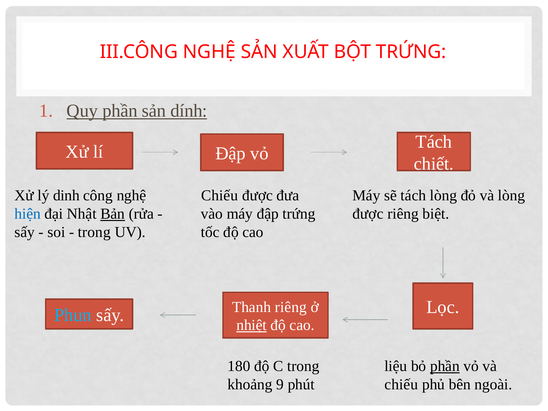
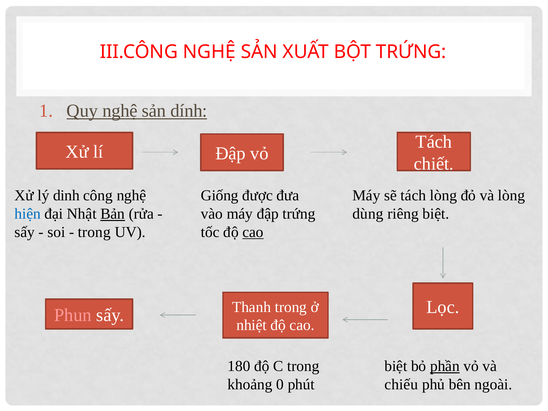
Quy phần: phần -> nghệ (120, 111)
Chiếu: Chiếu -> Giống (220, 196)
được: được -> dùng (368, 214)
cao underline: none -> present (253, 232)
Thanh riêng: riêng -> trong (291, 307)
Phun colour: light blue -> pink (73, 315)
nhiệt underline: present -> none (252, 325)
liệu: liệu -> biệt (396, 366)
9: 9 -> 0 (280, 385)
